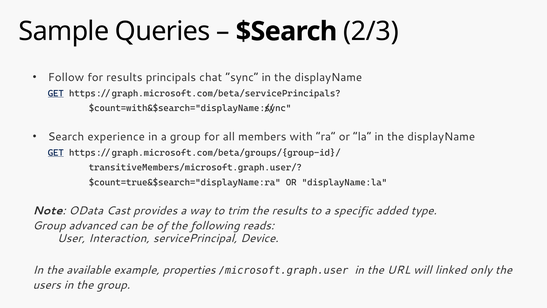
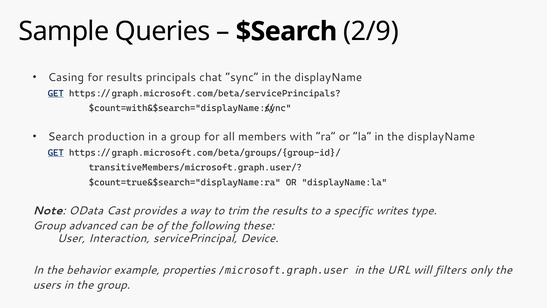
2/3: 2/3 -> 2/9 (371, 31)
Follow: Follow -> Casing (66, 77)
experience: experience -> production (116, 137)
added: added -> writes (392, 211)
reads: reads -> these (258, 225)
available: available -> behavior (88, 270)
linked: linked -> filters (451, 270)
